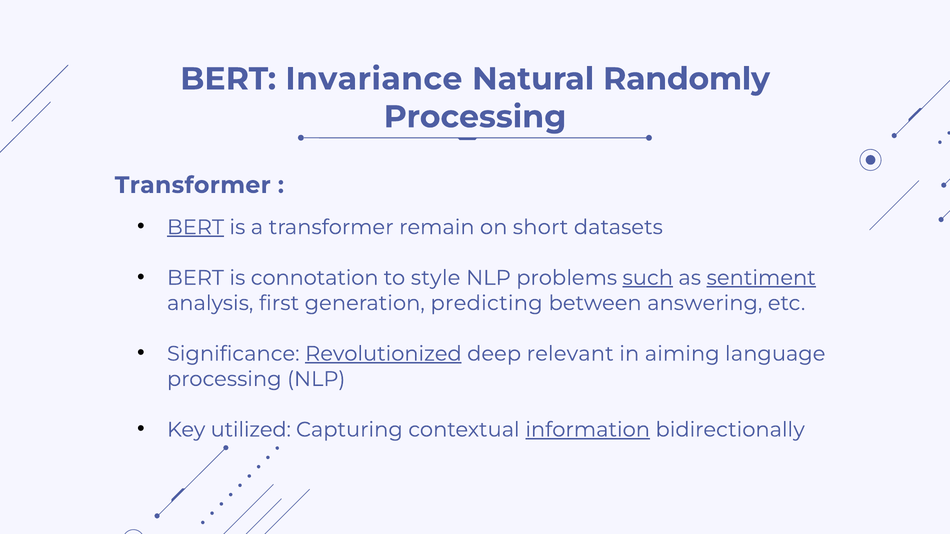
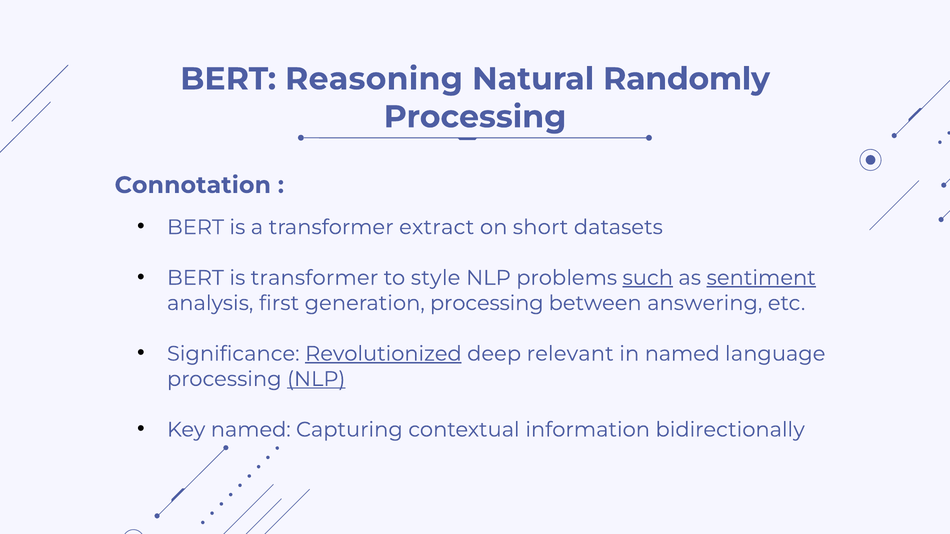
Invariance: Invariance -> Reasoning (374, 79)
Transformer: Transformer -> Connotation (193, 185)
BERT underline: present -> none (195, 227)
remain: remain -> extract (437, 227)
is connotation: connotation -> transformer (314, 278)
generation predicting: predicting -> processing (487, 303)
in aiming: aiming -> named (682, 354)
NLP underline: none -> present (316, 379)
Key utilized: utilized -> named (251, 430)
information underline: present -> none (588, 430)
